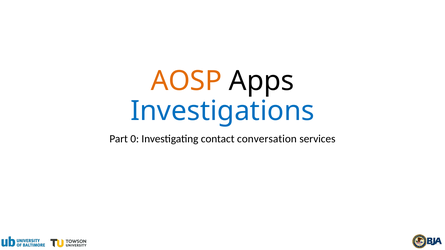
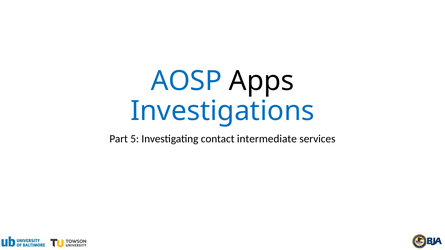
AOSP colour: orange -> blue (186, 81)
0: 0 -> 5 (135, 139)
conversation: conversation -> intermediate (267, 139)
